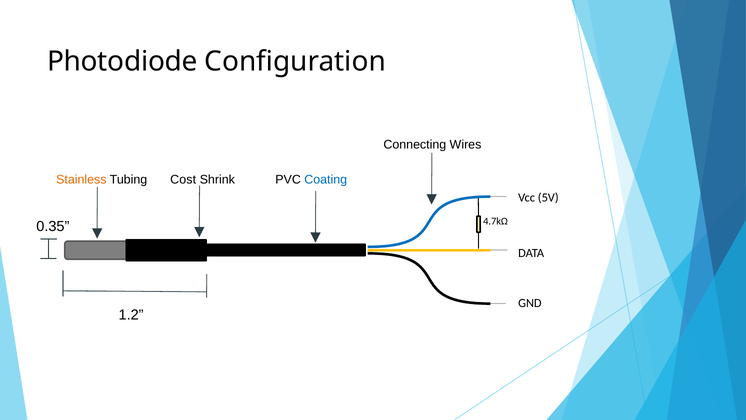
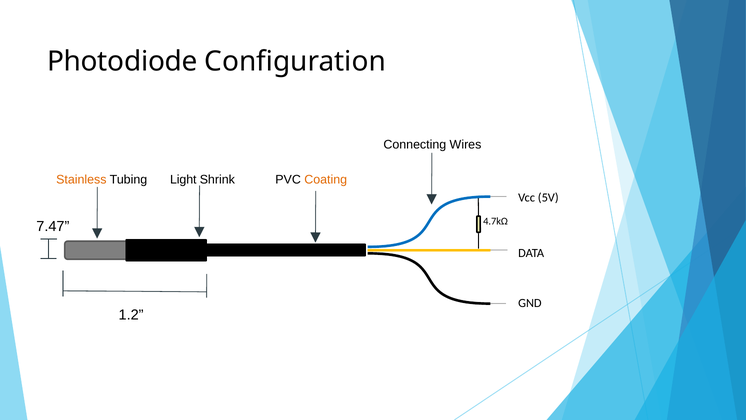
Coating colour: blue -> orange (326, 180)
Cost: Cost -> Light (183, 180)
0.35: 0.35 -> 7.47 (53, 226)
